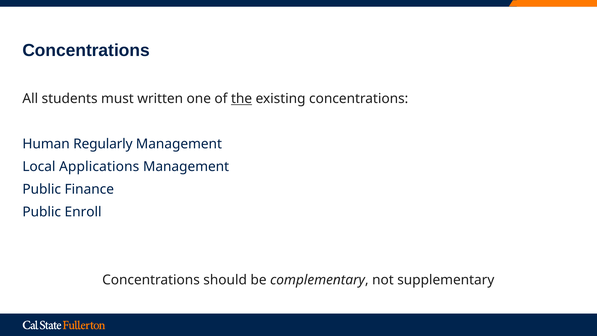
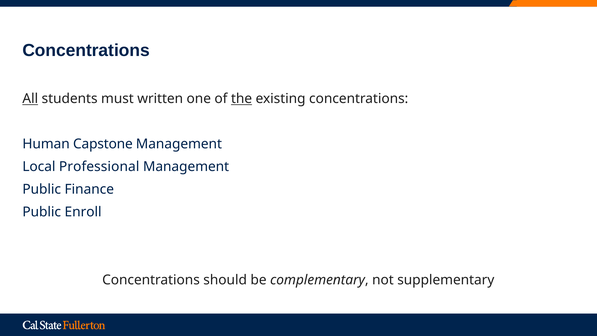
All underline: none -> present (30, 99)
Regularly: Regularly -> Capstone (103, 144)
Applications: Applications -> Professional (99, 167)
